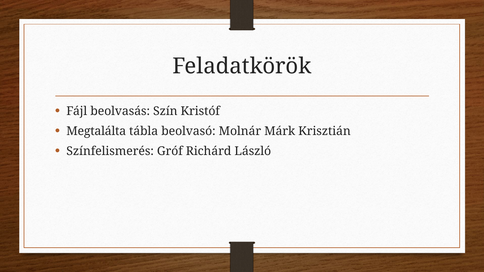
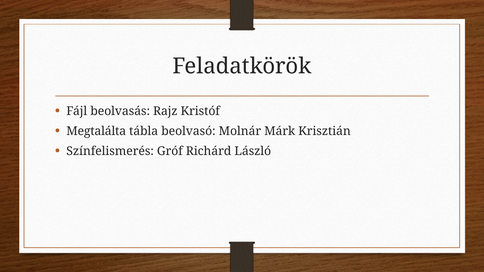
Szín: Szín -> Rajz (165, 111)
